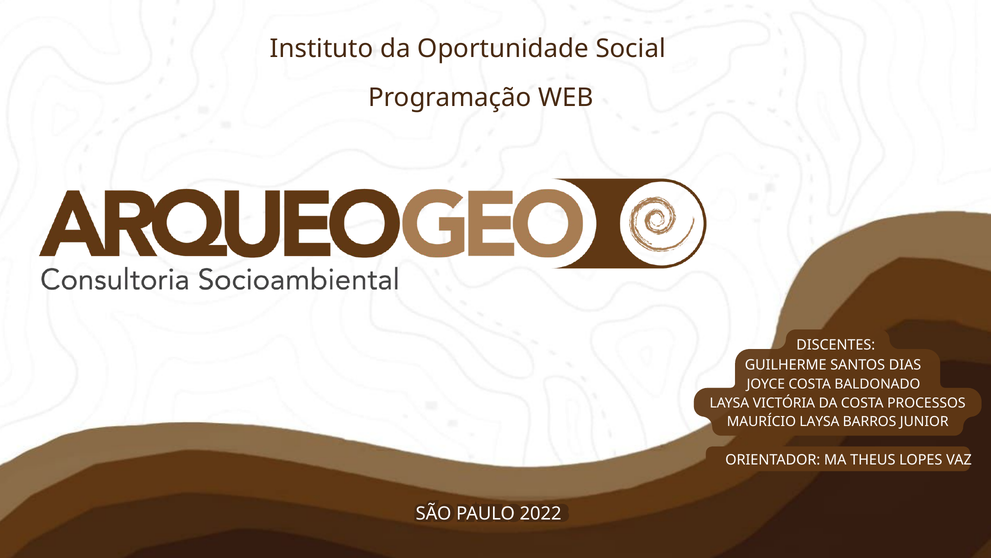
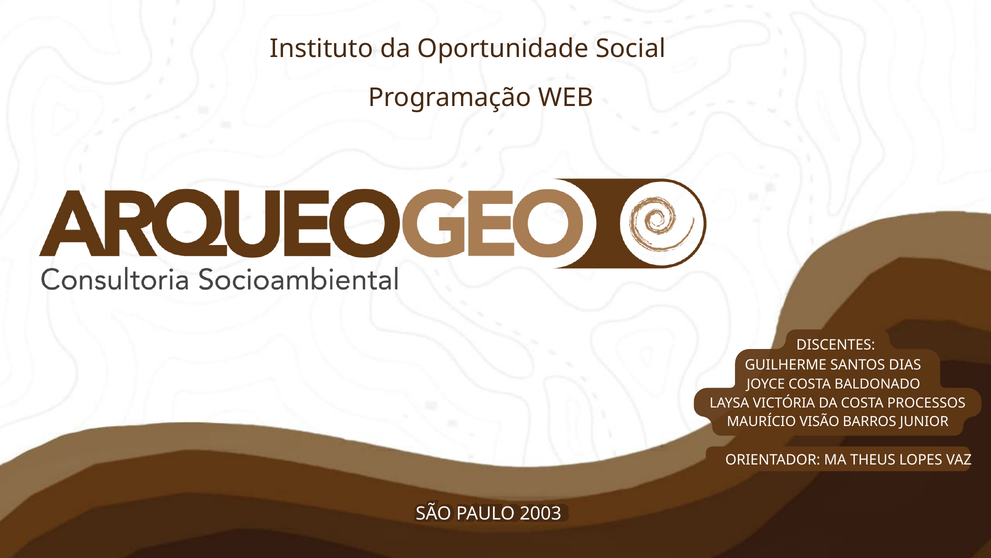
MAURÍCIO LAYSA: LAYSA -> VISÃO (819, 421)
2022: 2022 -> 2003 (541, 513)
